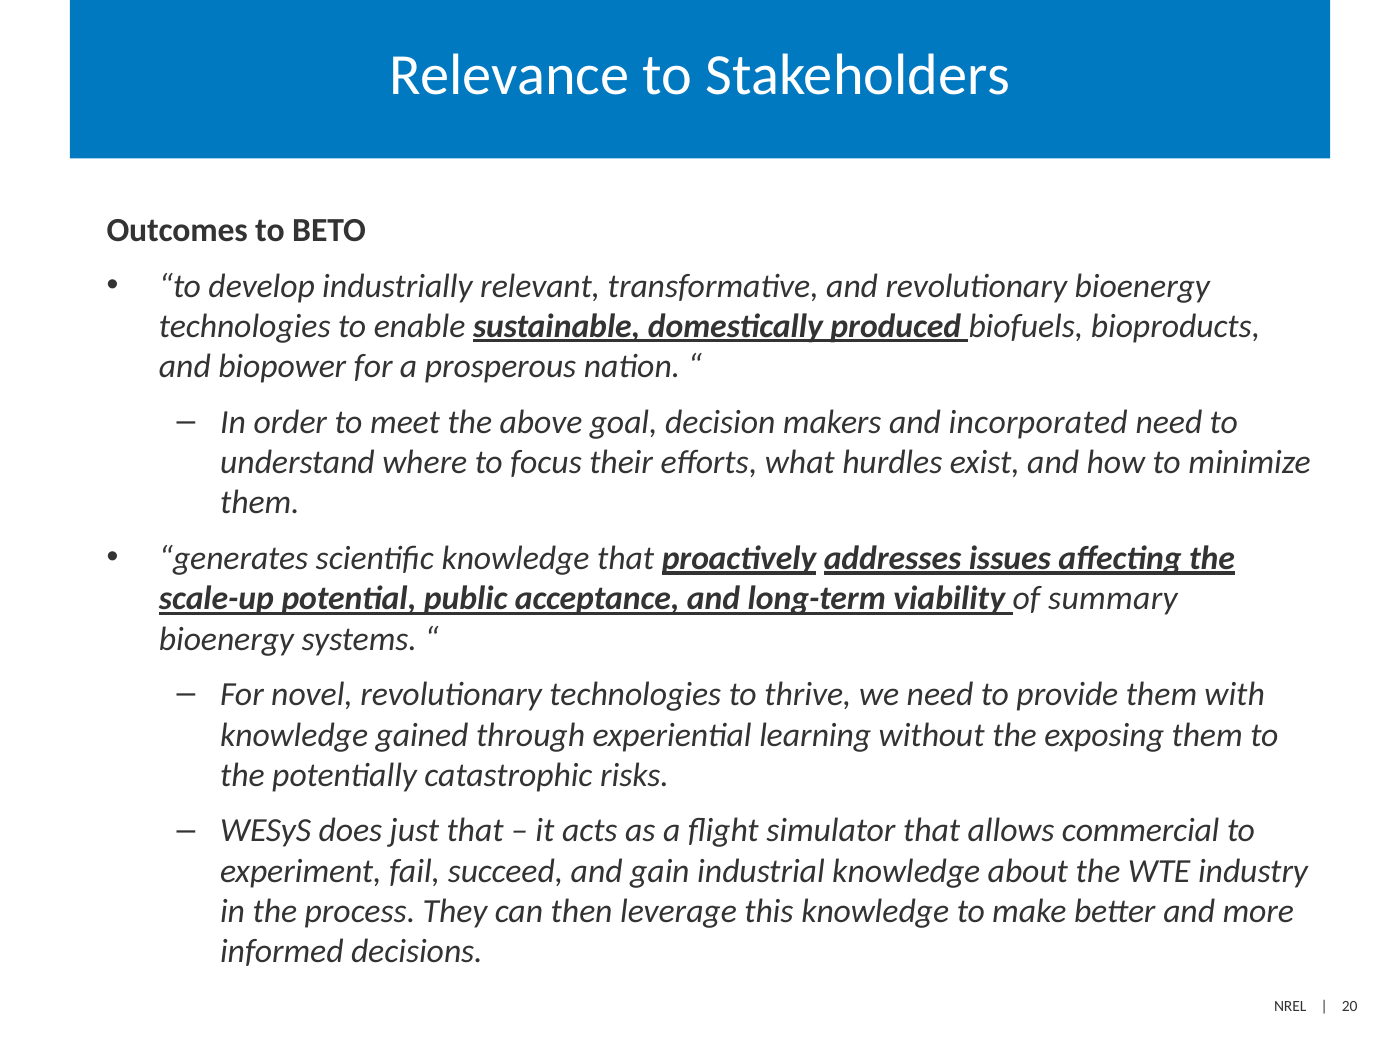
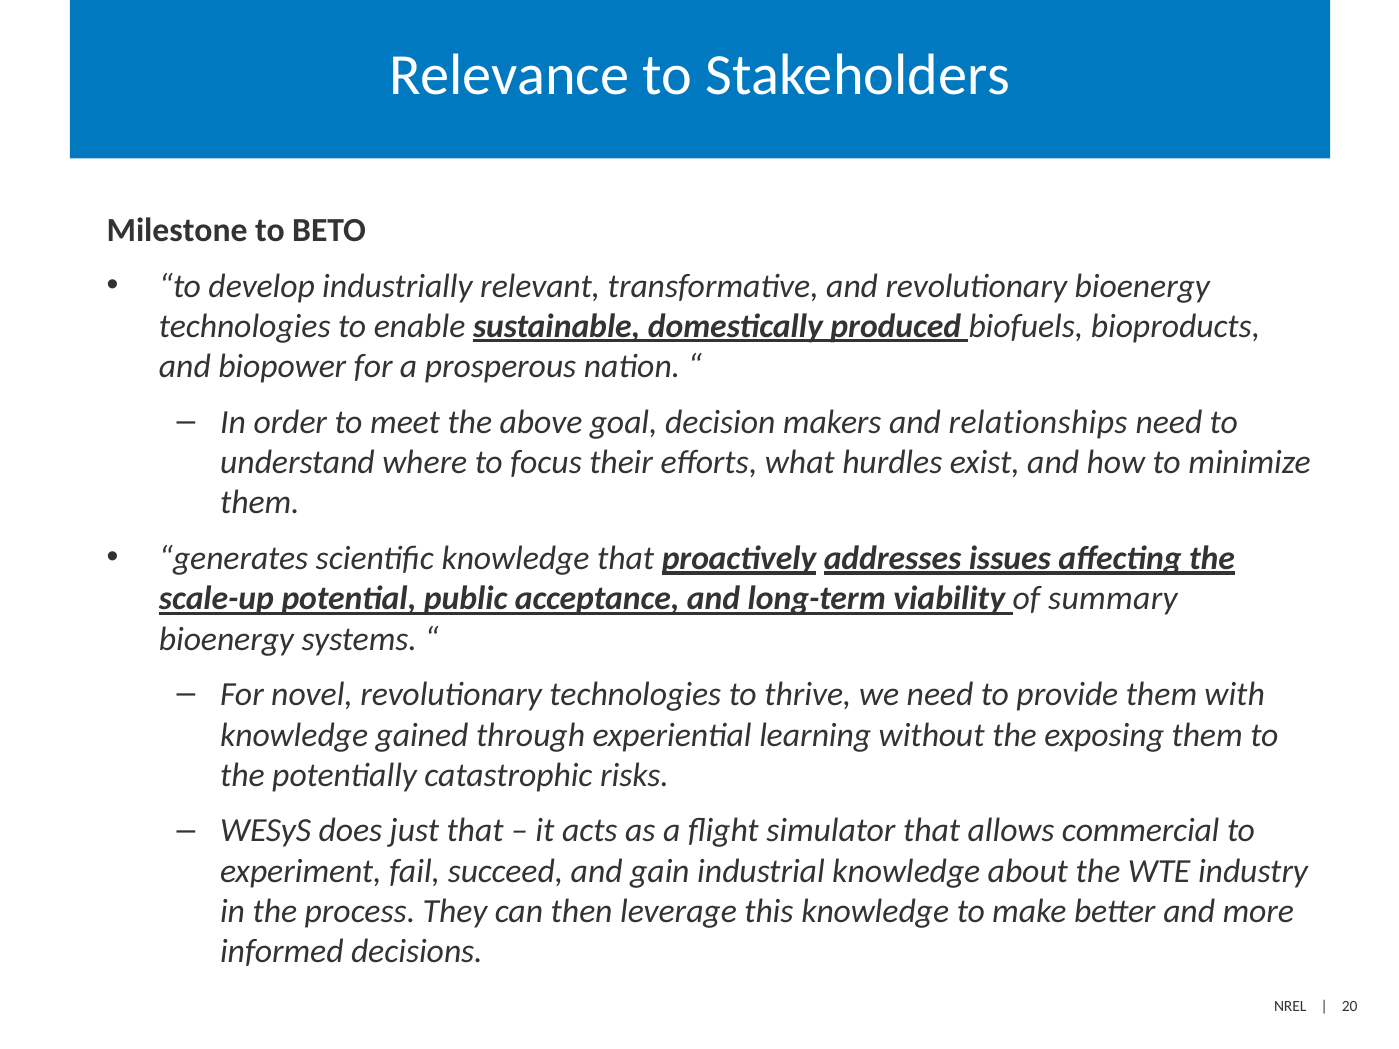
Outcomes: Outcomes -> Milestone (177, 230)
incorporated: incorporated -> relationships (1038, 422)
